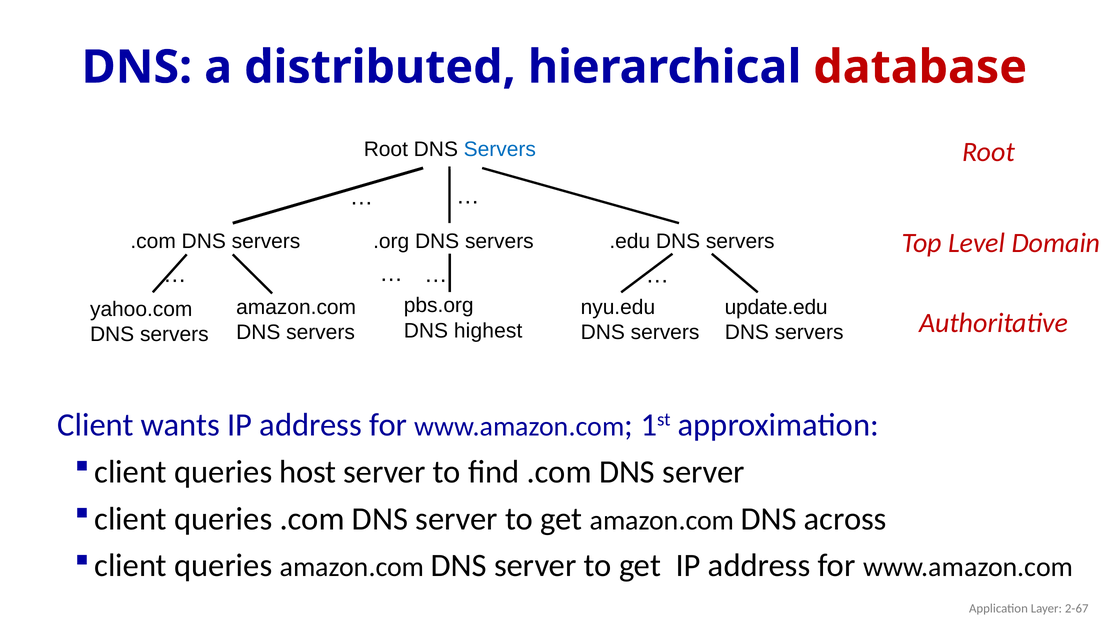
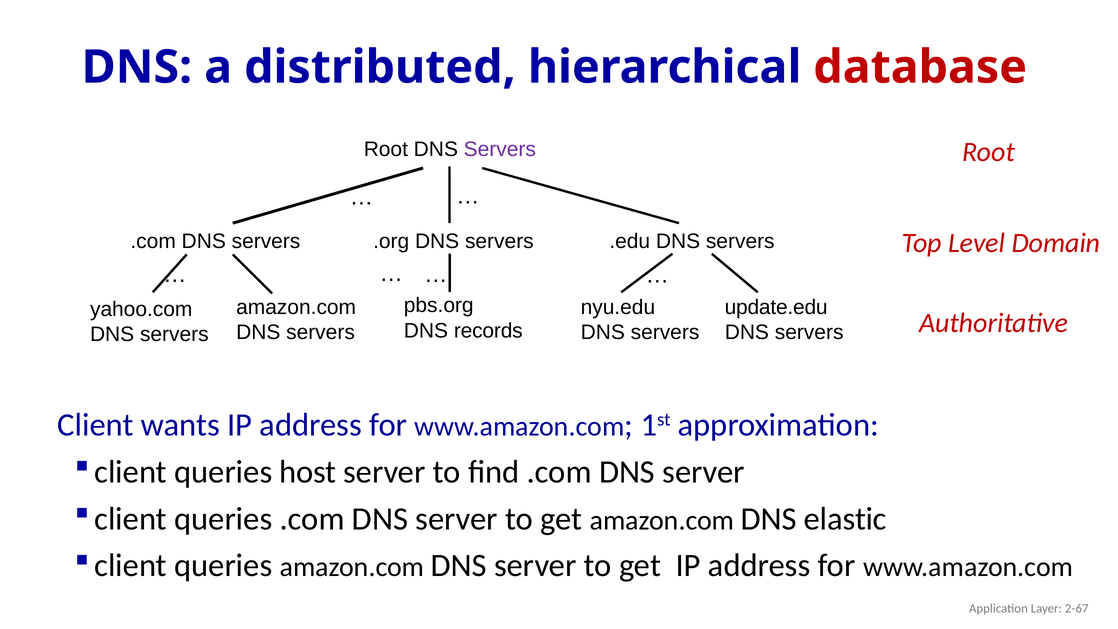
Servers colour: blue -> purple (500, 149)
highest: highest -> records (488, 331)
across: across -> elastic (845, 519)
